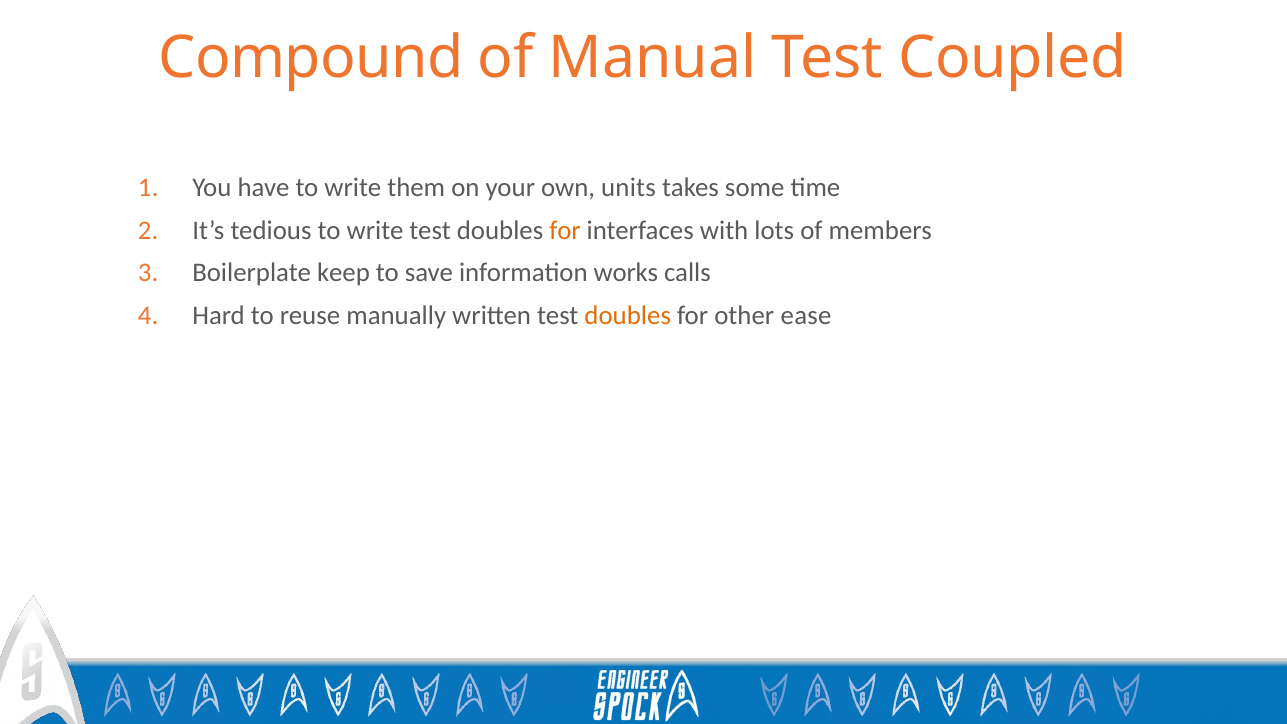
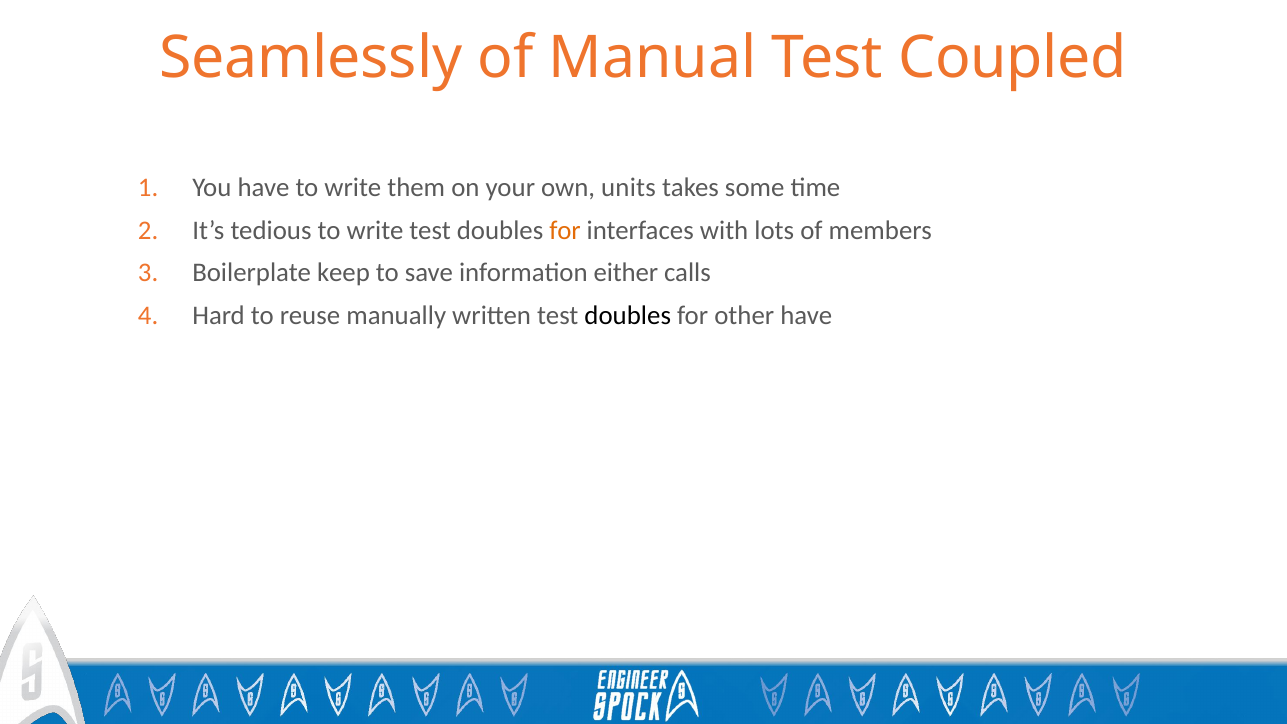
Compound: Compound -> Seamlessly (311, 58)
works: works -> either (626, 273)
doubles colour: orange -> black (628, 315)
other ease: ease -> have (806, 315)
